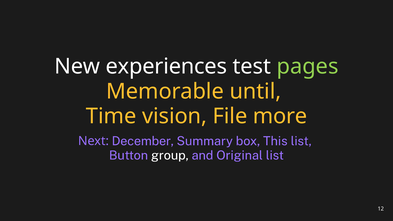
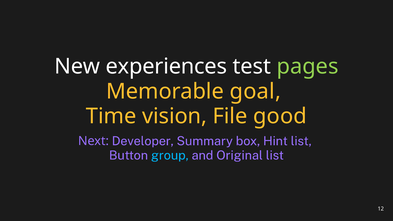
until: until -> goal (255, 91)
more: more -> good (280, 116)
December: December -> Developer (143, 141)
This: This -> Hint (275, 141)
group colour: white -> light blue (170, 155)
